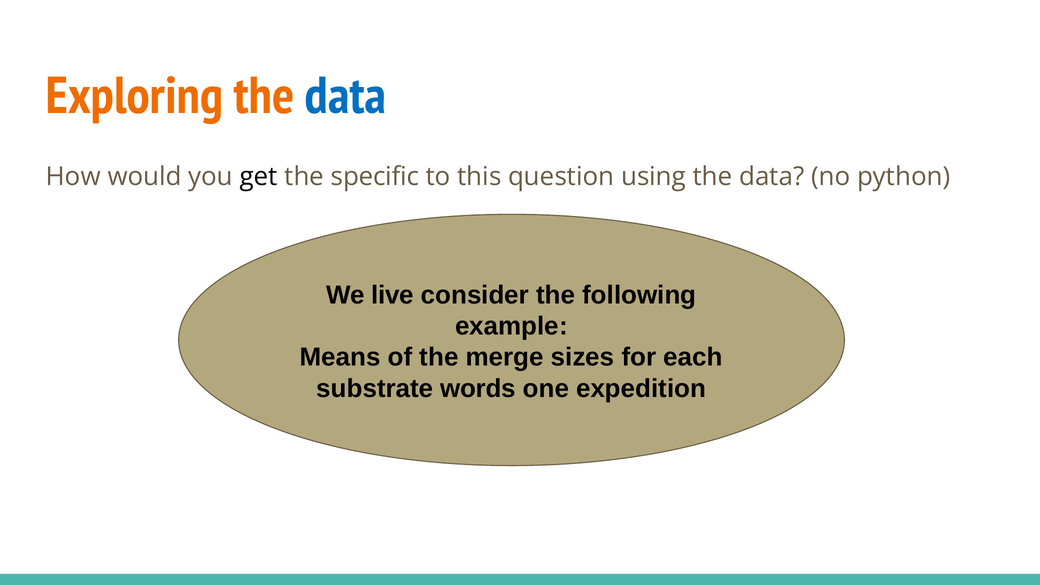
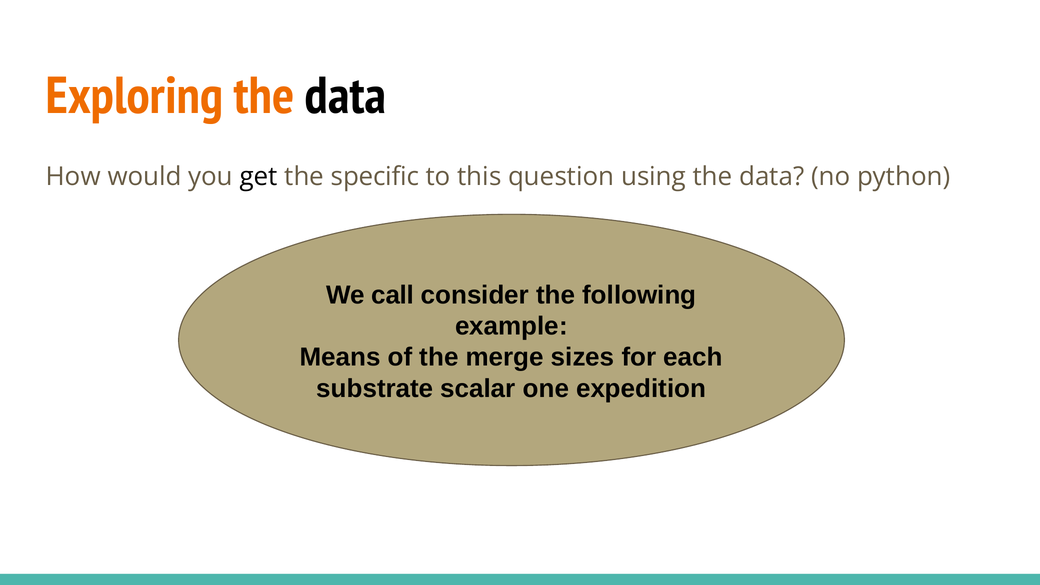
data colour: blue -> black (346, 96)
live: live -> call (393, 295)
words: words -> scalar (478, 389)
